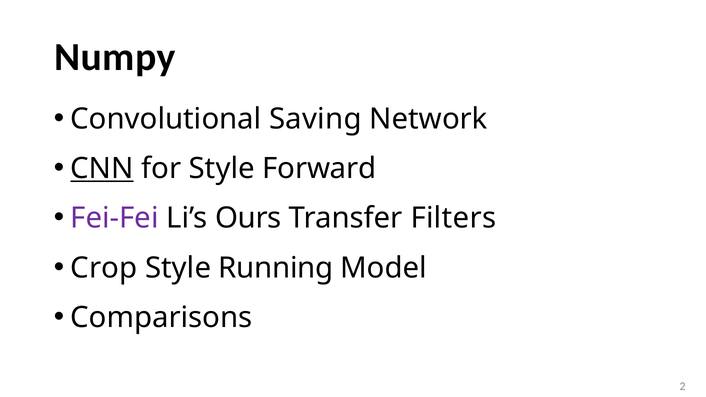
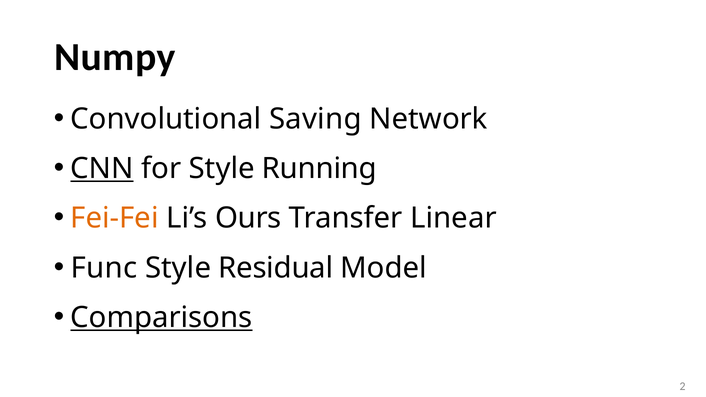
Forward: Forward -> Running (319, 169)
Fei-Fei colour: purple -> orange (115, 218)
Filters: Filters -> Linear (453, 218)
Crop: Crop -> Func (104, 268)
Running: Running -> Residual (276, 268)
Comparisons underline: none -> present (161, 318)
